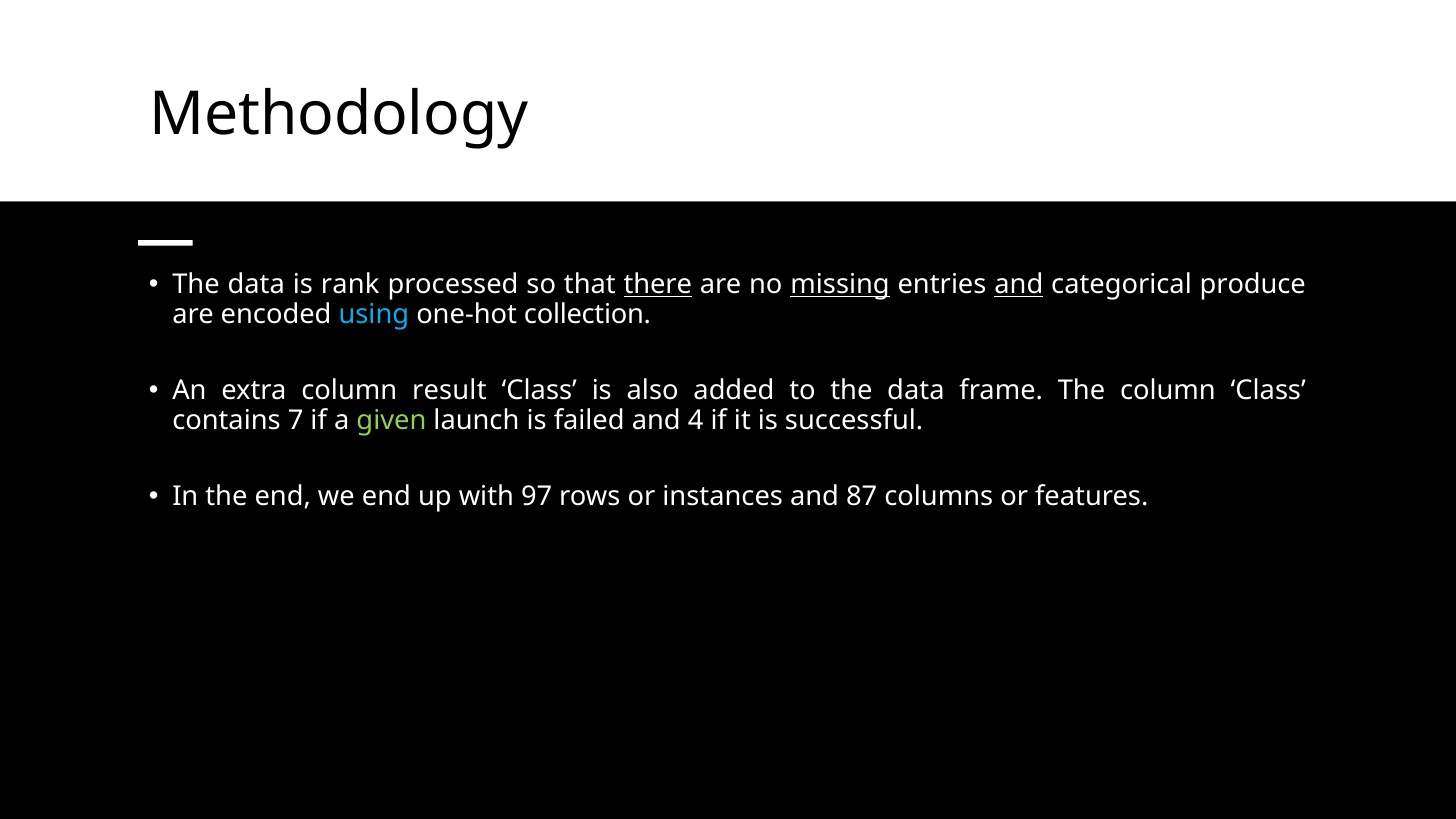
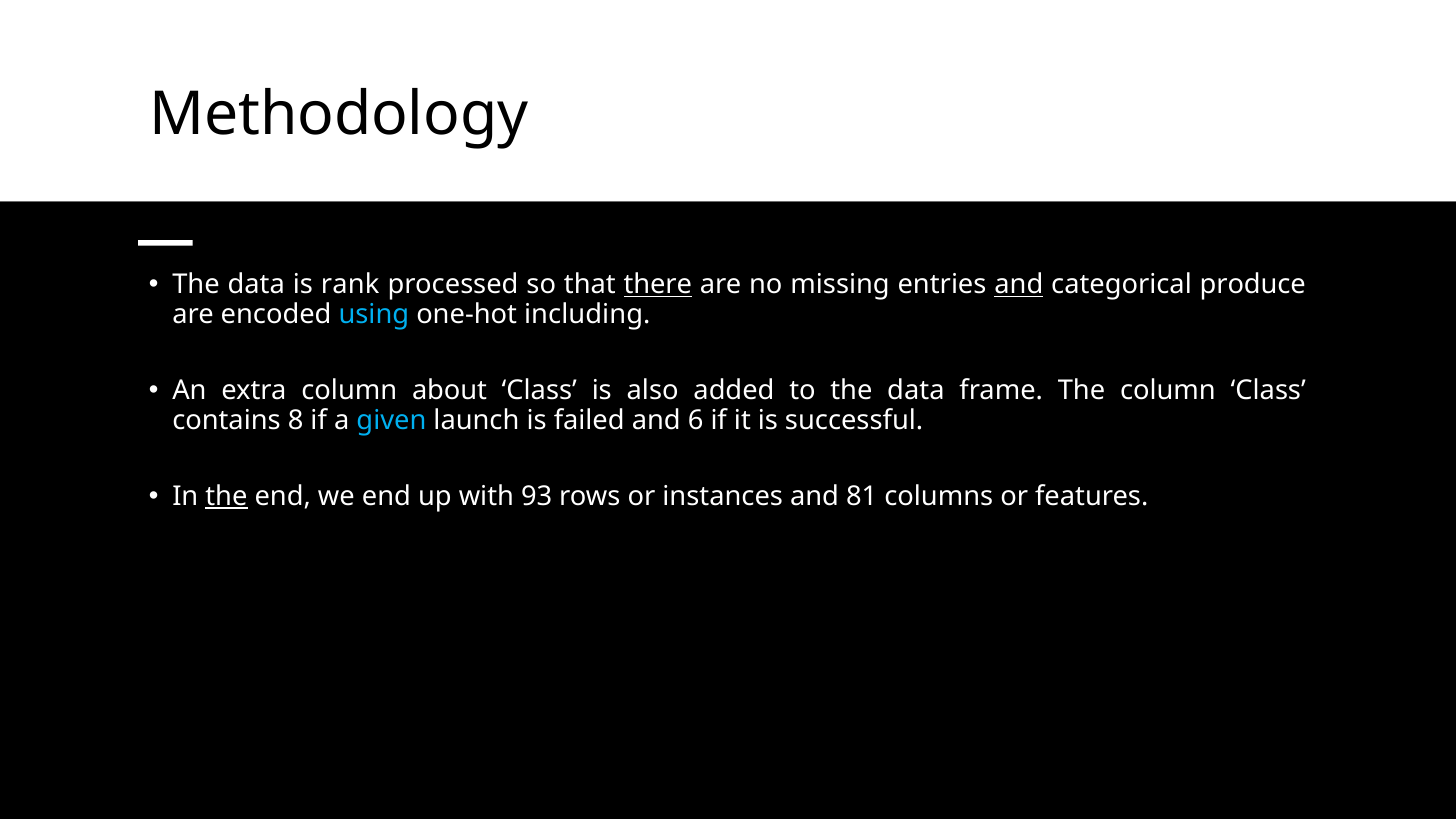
missing underline: present -> none (840, 285)
collection: collection -> including (587, 314)
result: result -> about (449, 391)
7: 7 -> 8 (296, 420)
given colour: light green -> light blue (391, 420)
4: 4 -> 6 (696, 420)
the underline: none -> present (226, 496)
97: 97 -> 93 (537, 496)
87: 87 -> 81 (862, 496)
